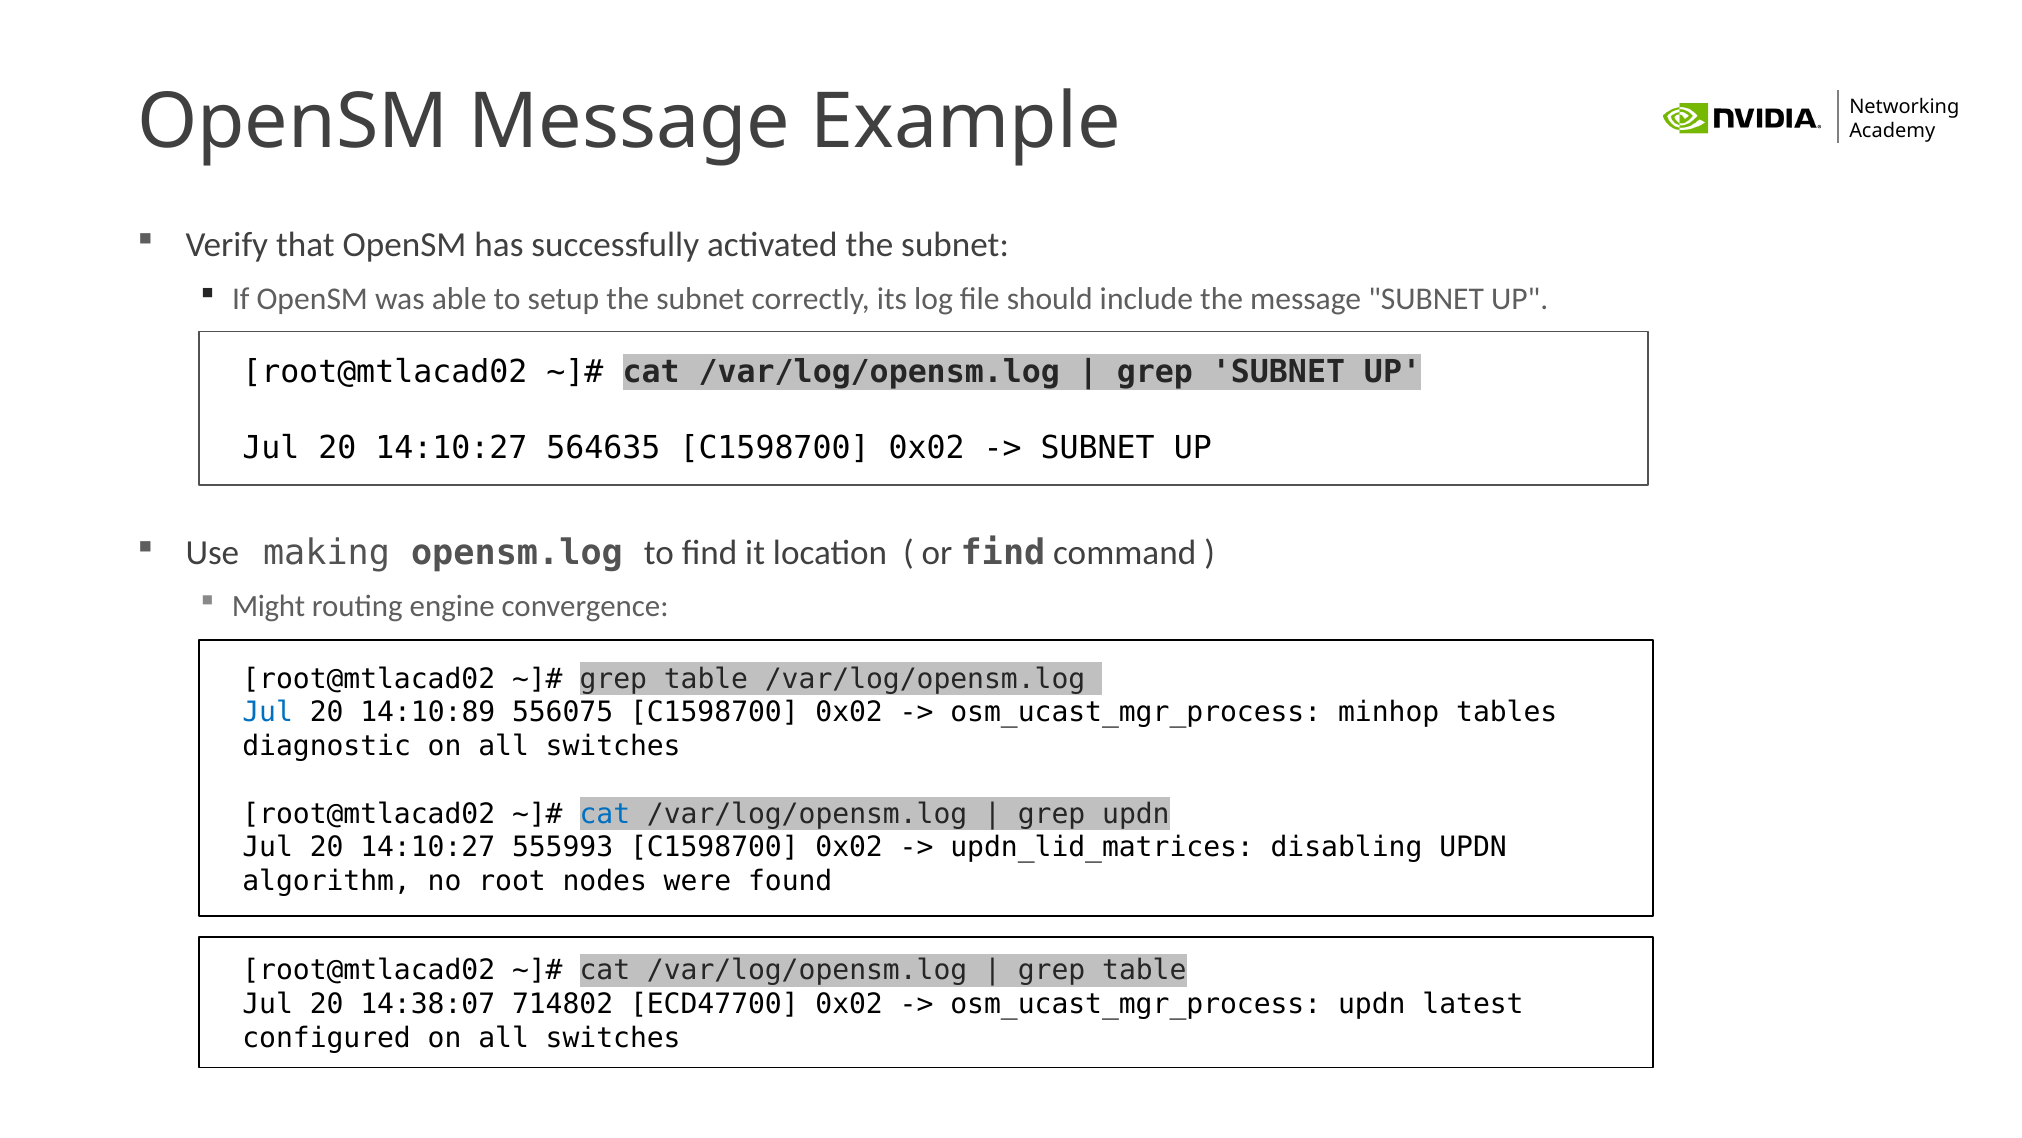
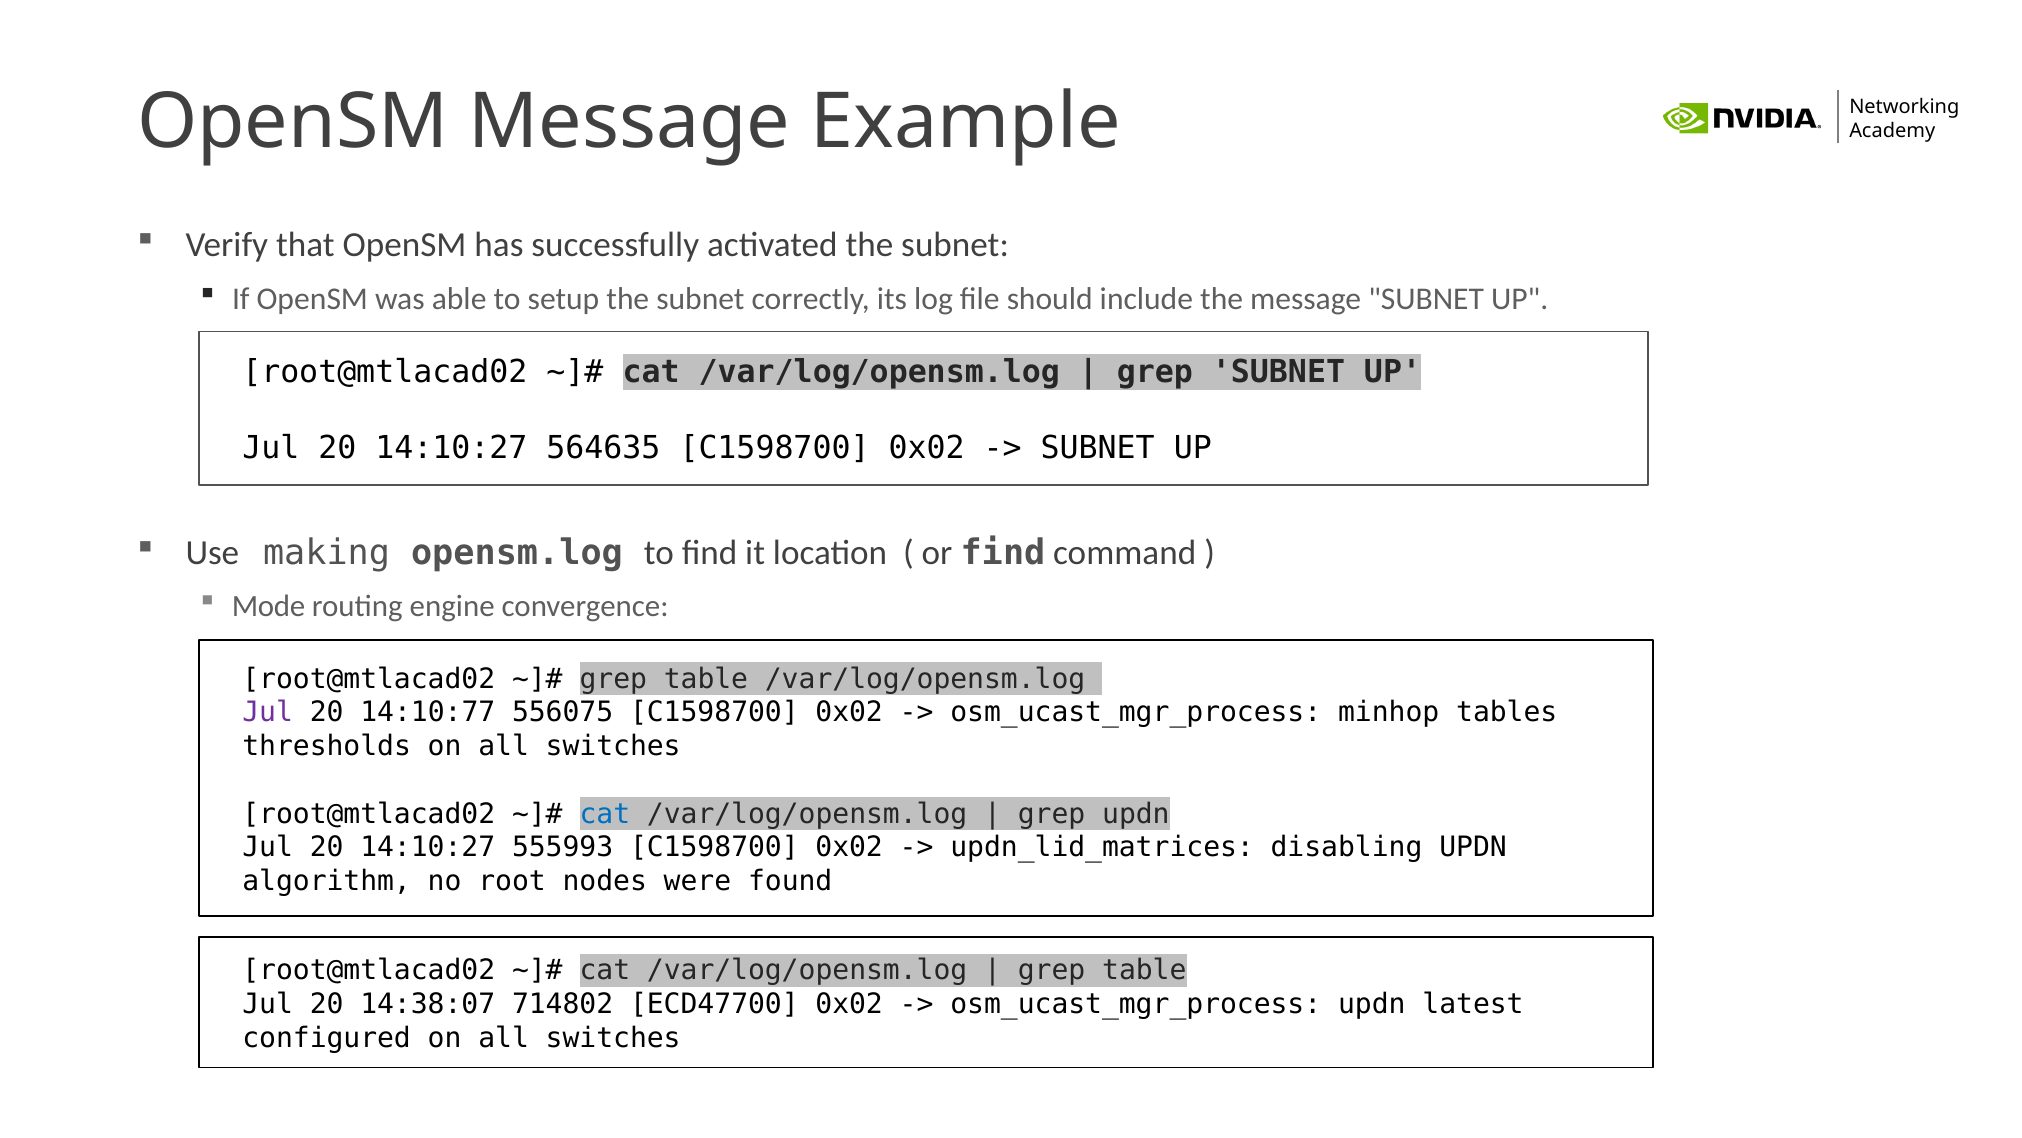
Might: Might -> Mode (269, 606)
Jul colour: blue -> purple (268, 712)
14:10:89: 14:10:89 -> 14:10:77 (428, 712)
diagnostic: diagnostic -> thresholds (327, 746)
